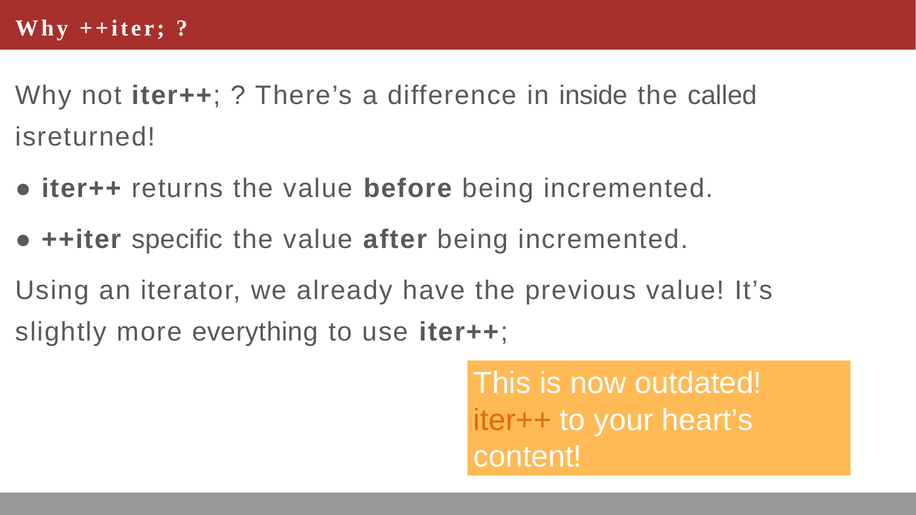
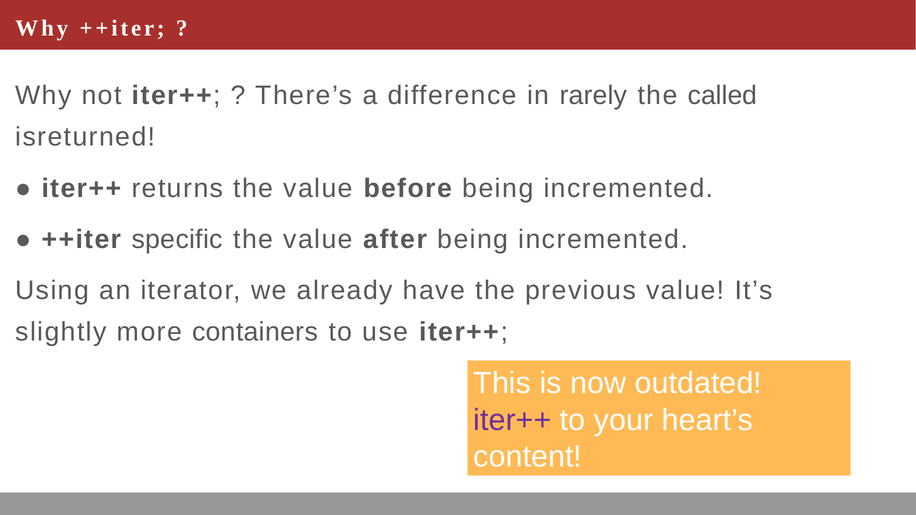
inside: inside -> rarely (593, 96)
everything: everything -> containers (255, 332)
iter++ colour: orange -> purple (512, 420)
